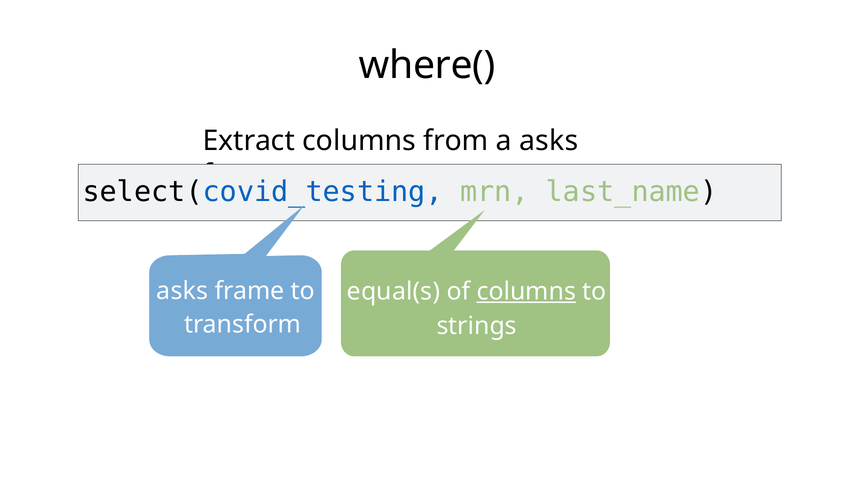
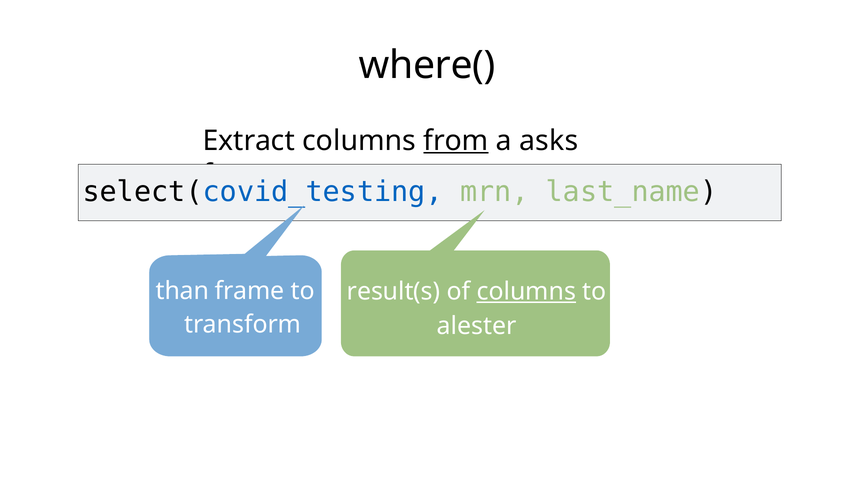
from underline: none -> present (456, 140)
asks: asks -> than (182, 290)
equal(s: equal(s -> result(s (394, 291)
strings: strings -> alester (477, 326)
